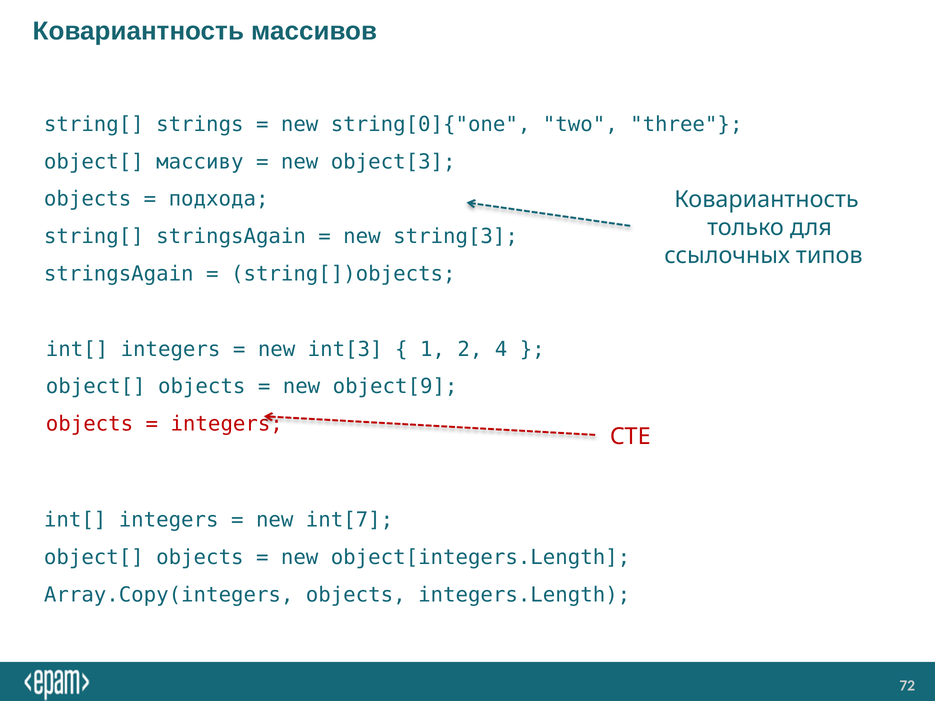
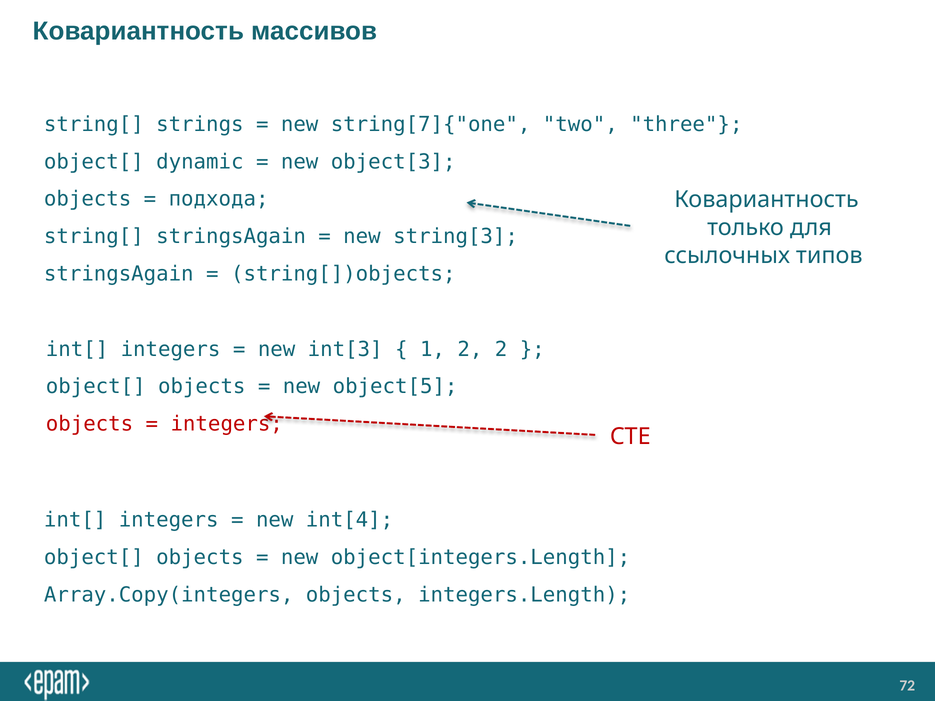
string[0]{"one: string[0]{"one -> string[7]{"one (431, 124)
массиву: массиву -> dynamic (200, 162)
2 4: 4 -> 2 (501, 349)
object[9: object[9 -> object[5 (395, 387)
int[7: int[7 -> int[4 (350, 520)
